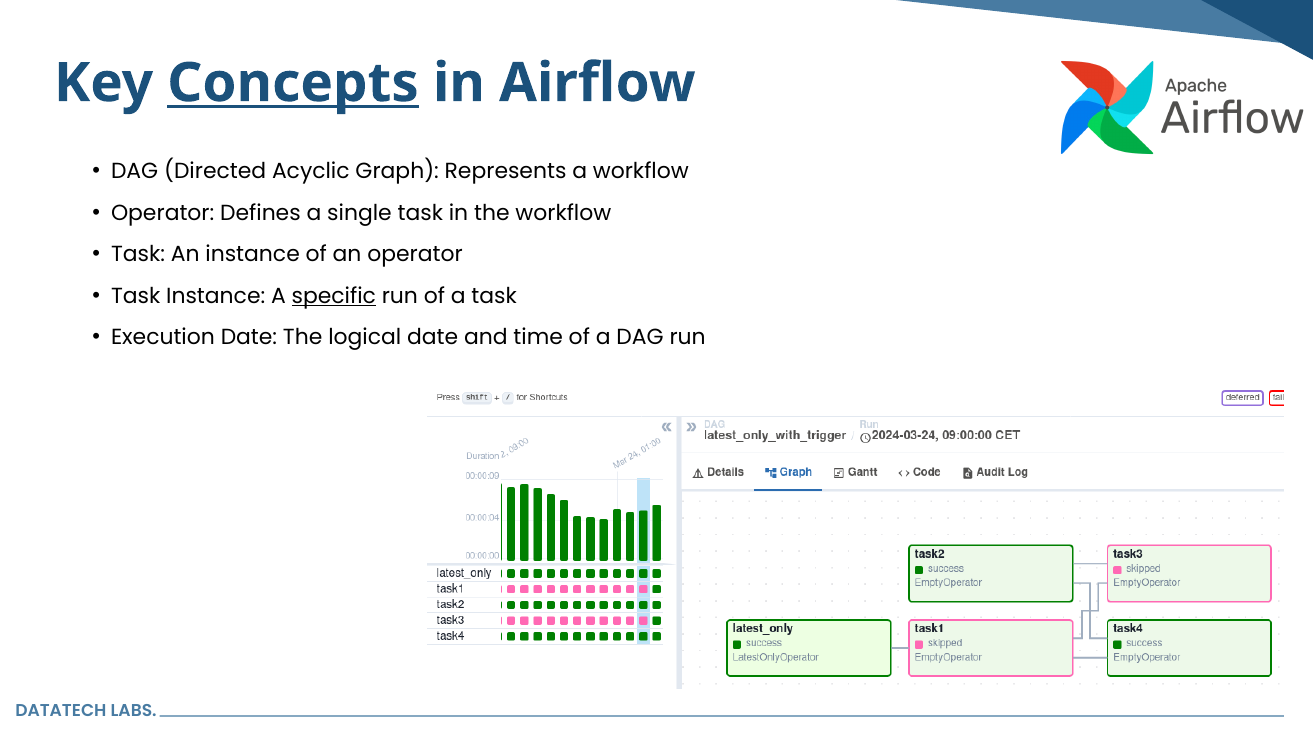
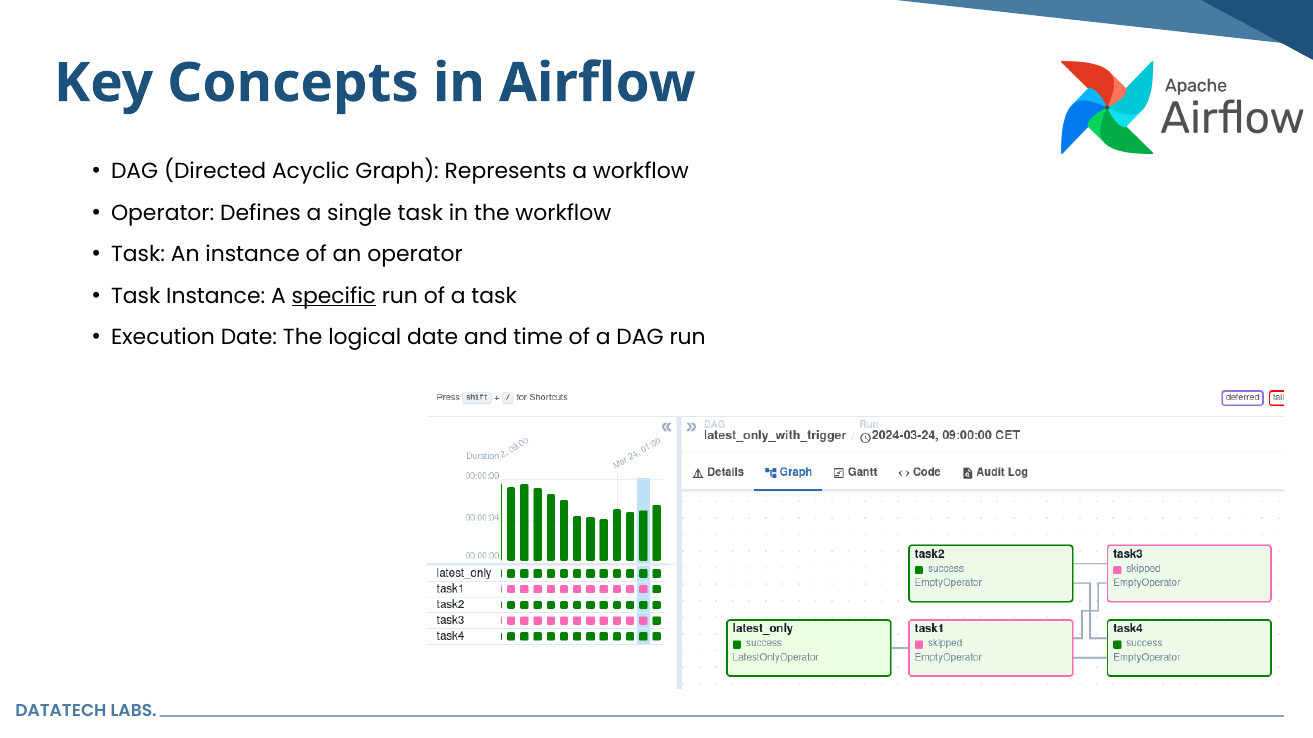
Concepts underline: present -> none (293, 83)
